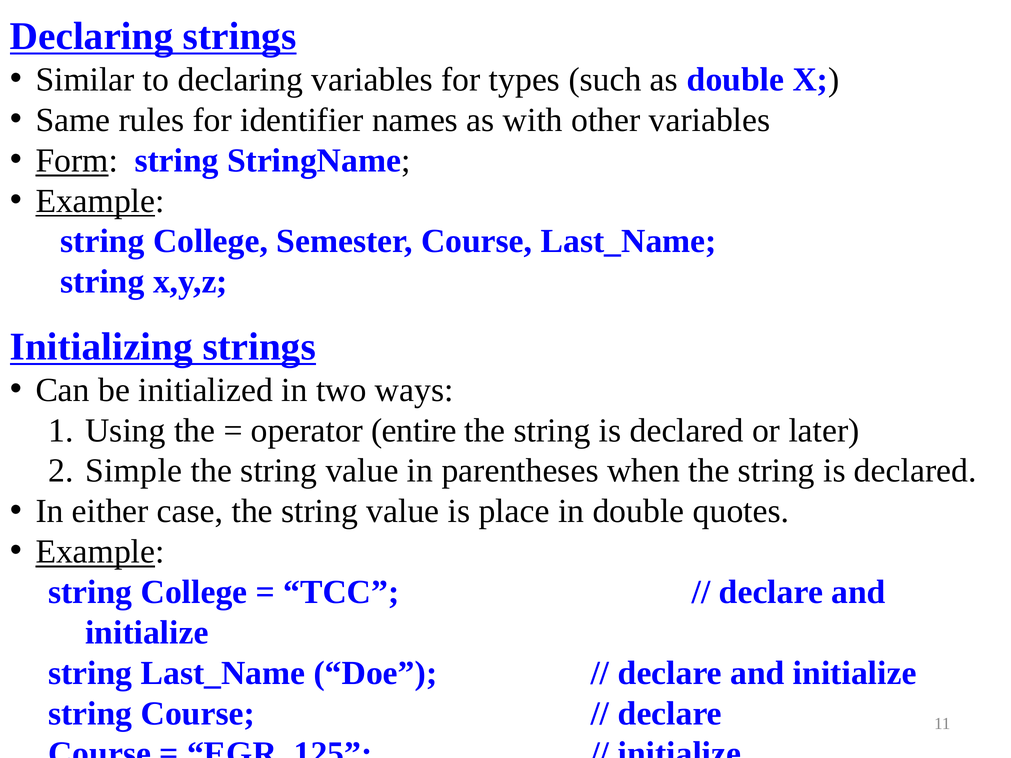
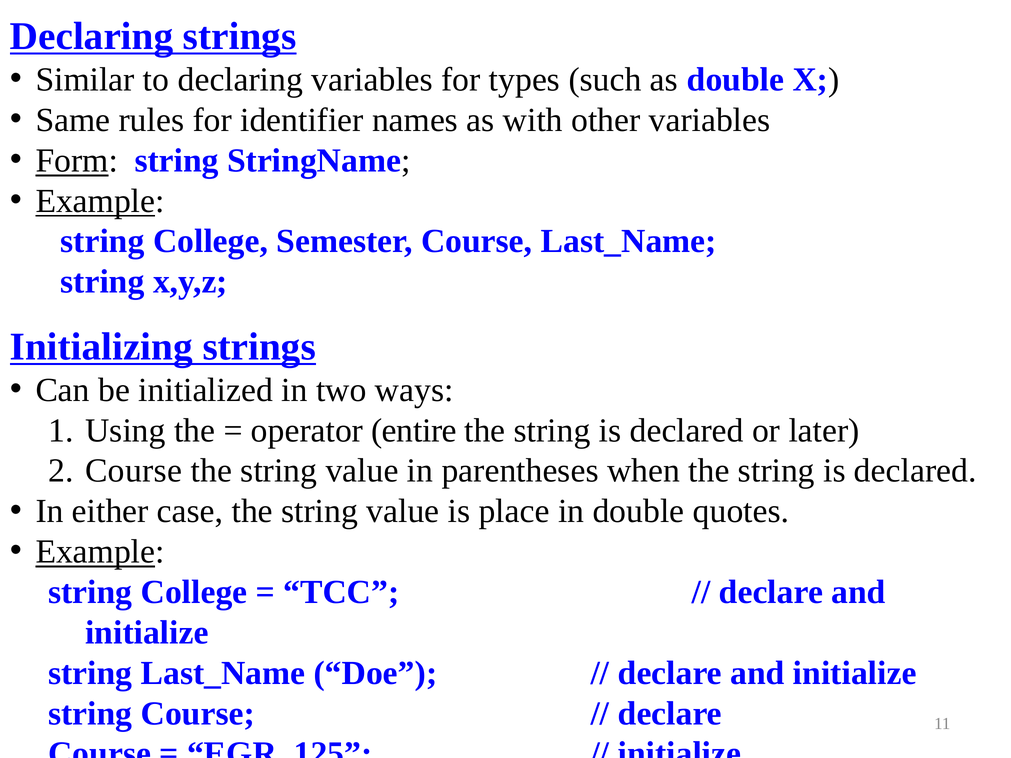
Simple: Simple -> Course (134, 471)
